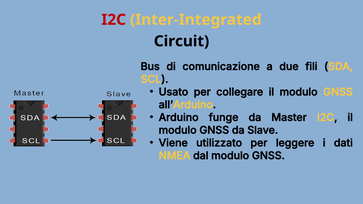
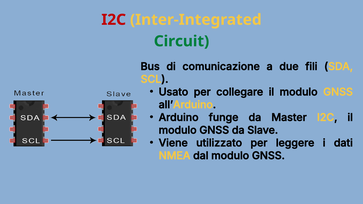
Circuit colour: black -> green (182, 41)
